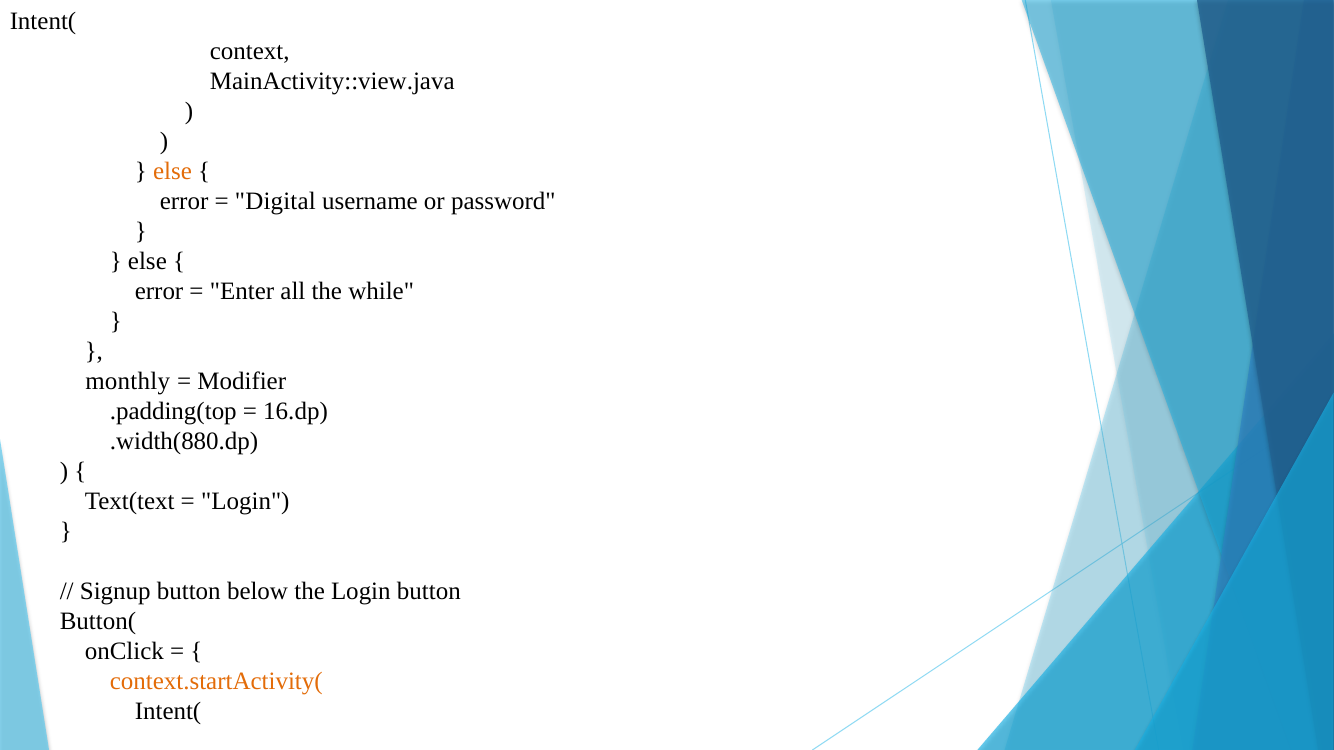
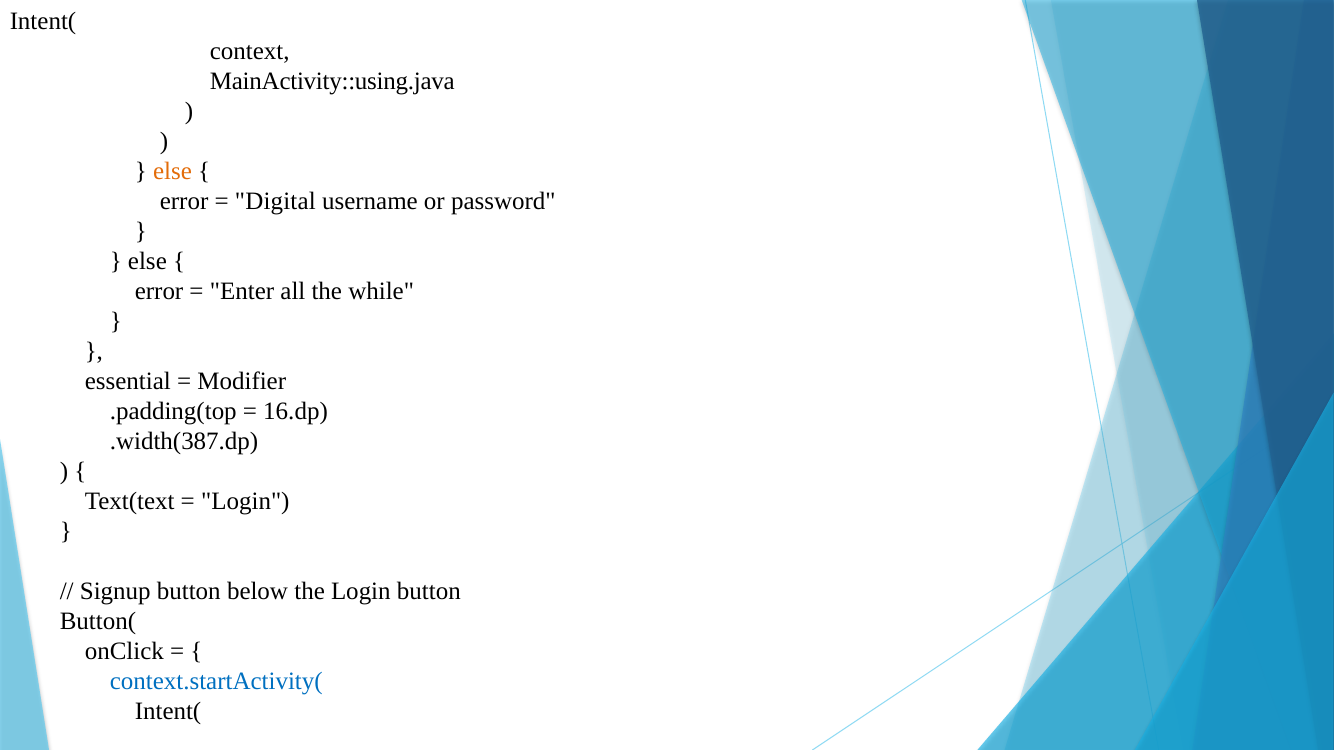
MainActivity::view.java: MainActivity::view.java -> MainActivity::using.java (332, 82)
monthly: monthly -> essential (128, 382)
.width(880.dp: .width(880.dp -> .width(387.dp (184, 442)
context.startActivity( colour: orange -> blue (216, 682)
